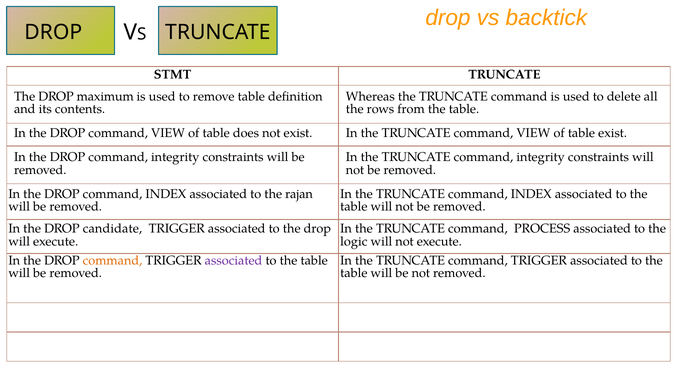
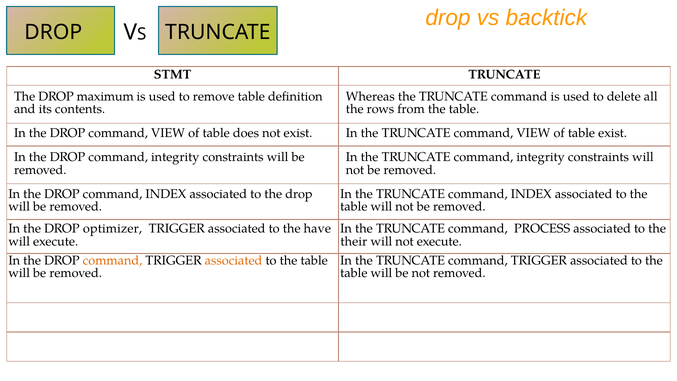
to the rajan: rajan -> drop (299, 194)
candidate: candidate -> optimizer (112, 229)
to the drop: drop -> have (317, 229)
logic: logic -> their (354, 241)
associated colour: purple -> orange (234, 260)
